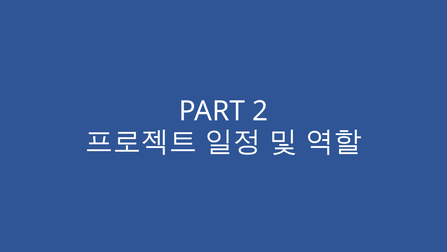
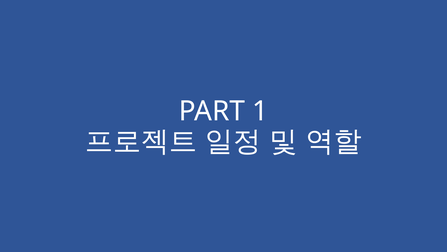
2: 2 -> 1 (260, 111)
